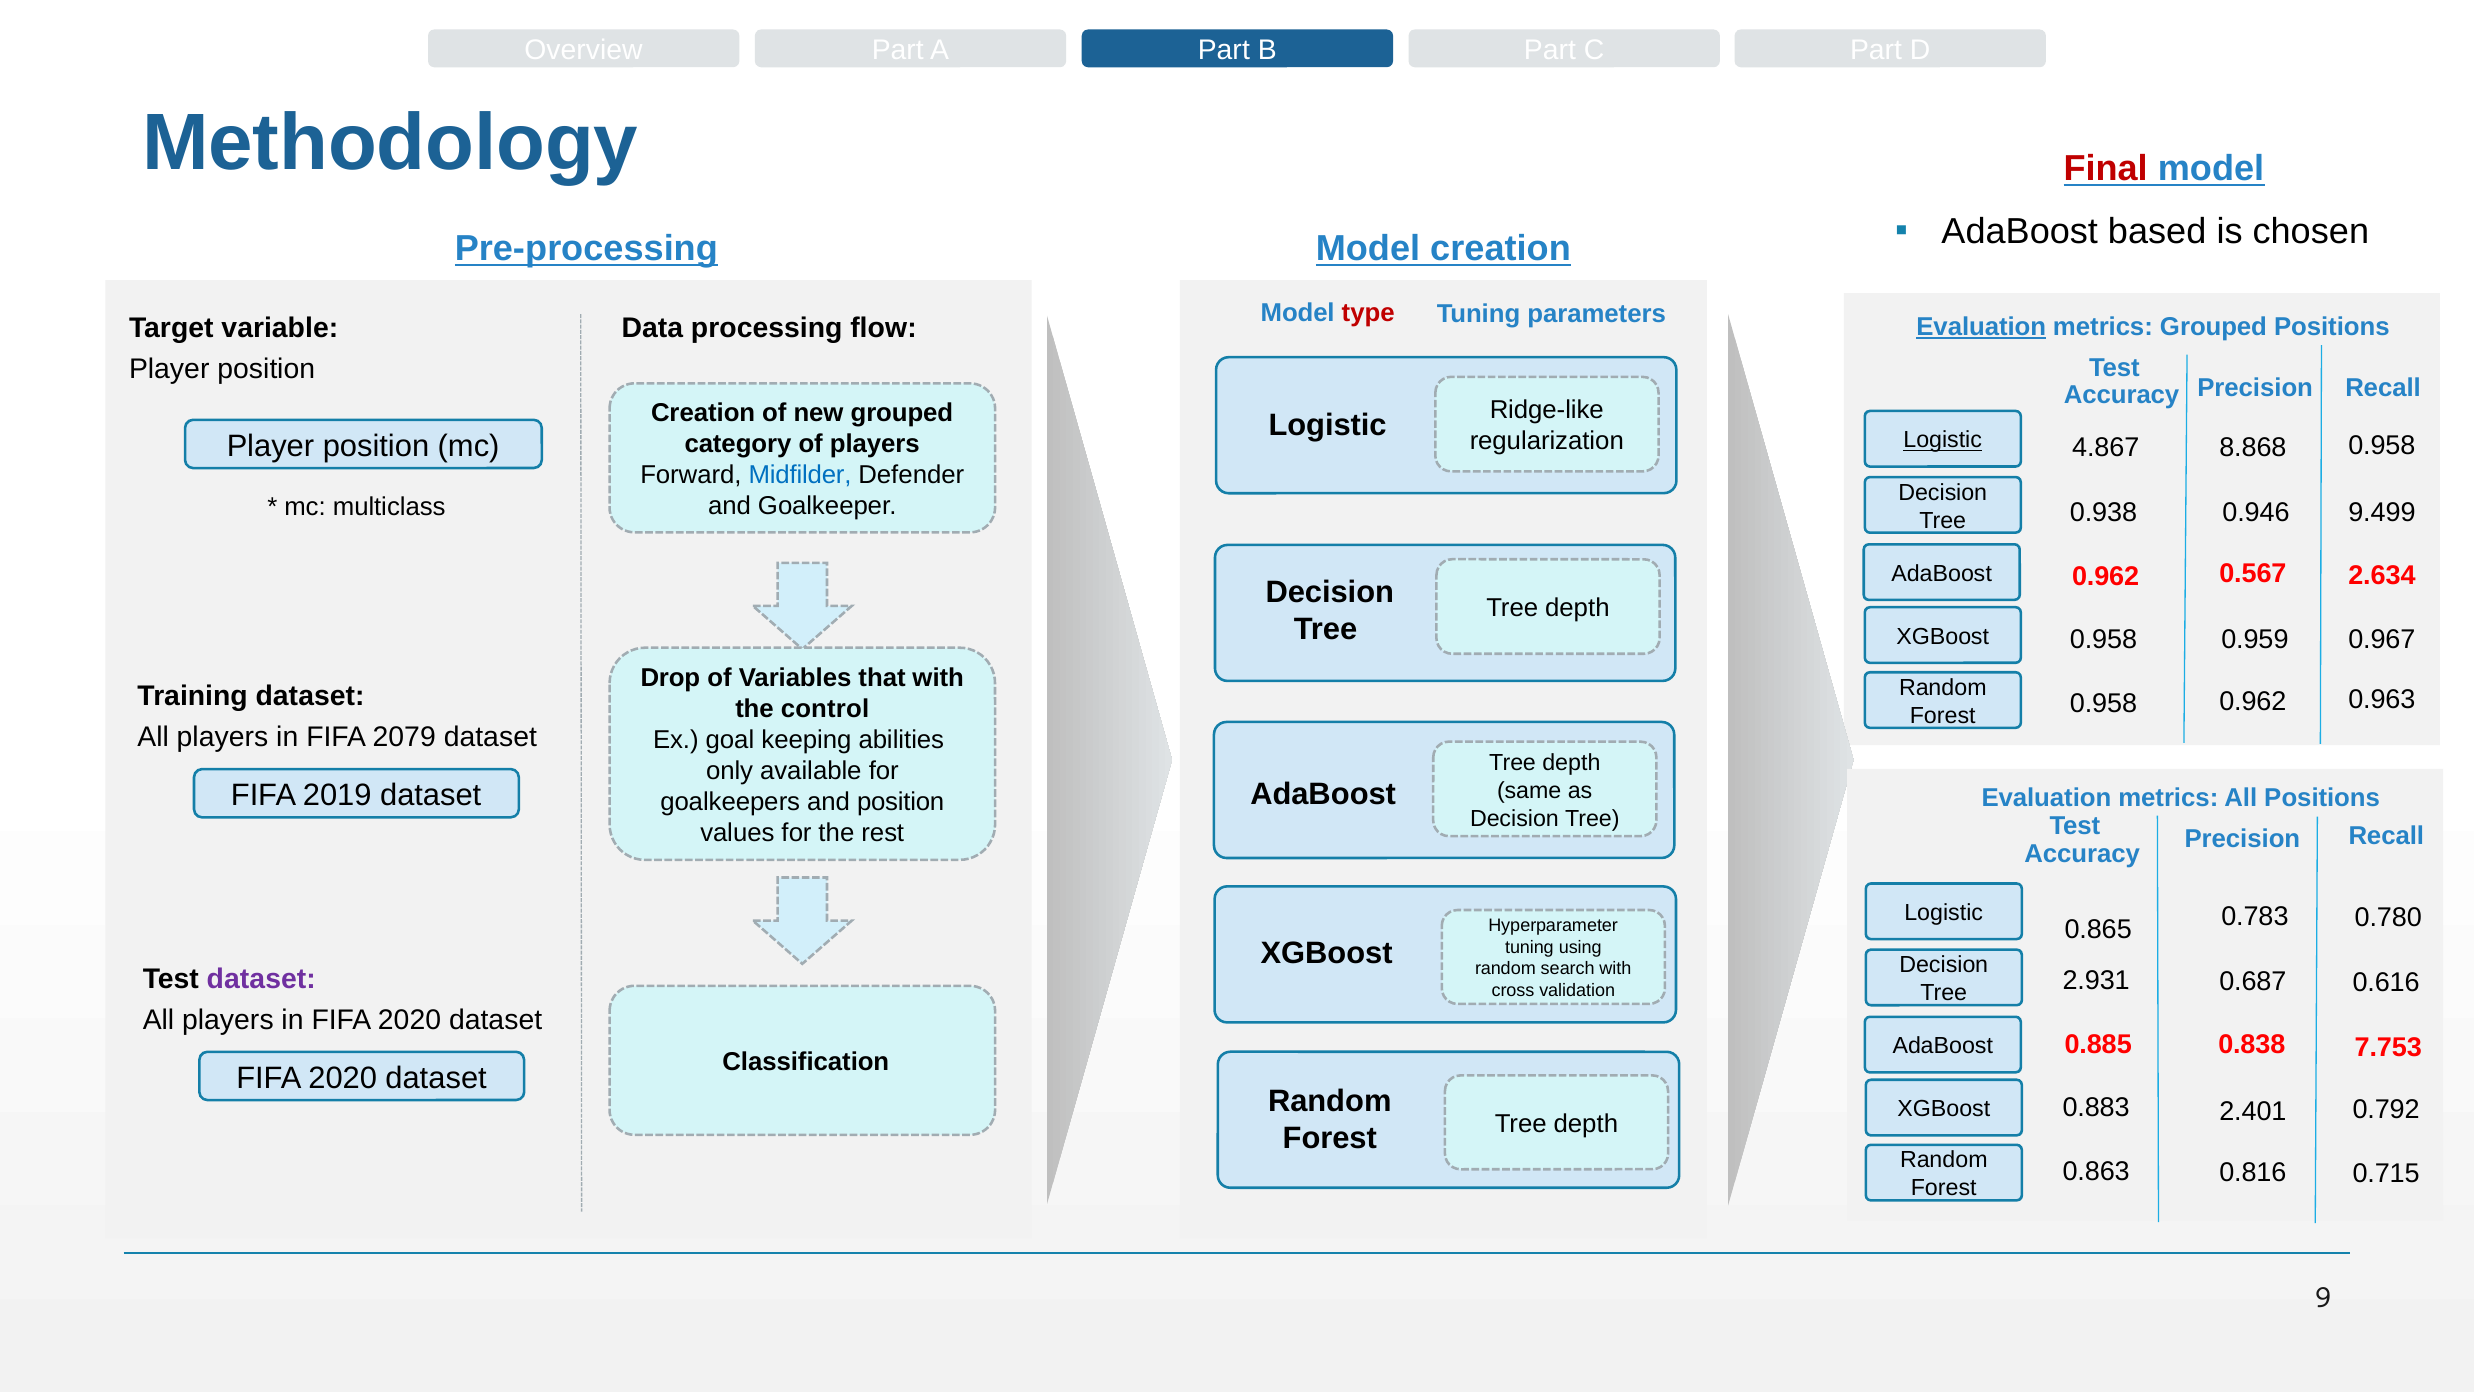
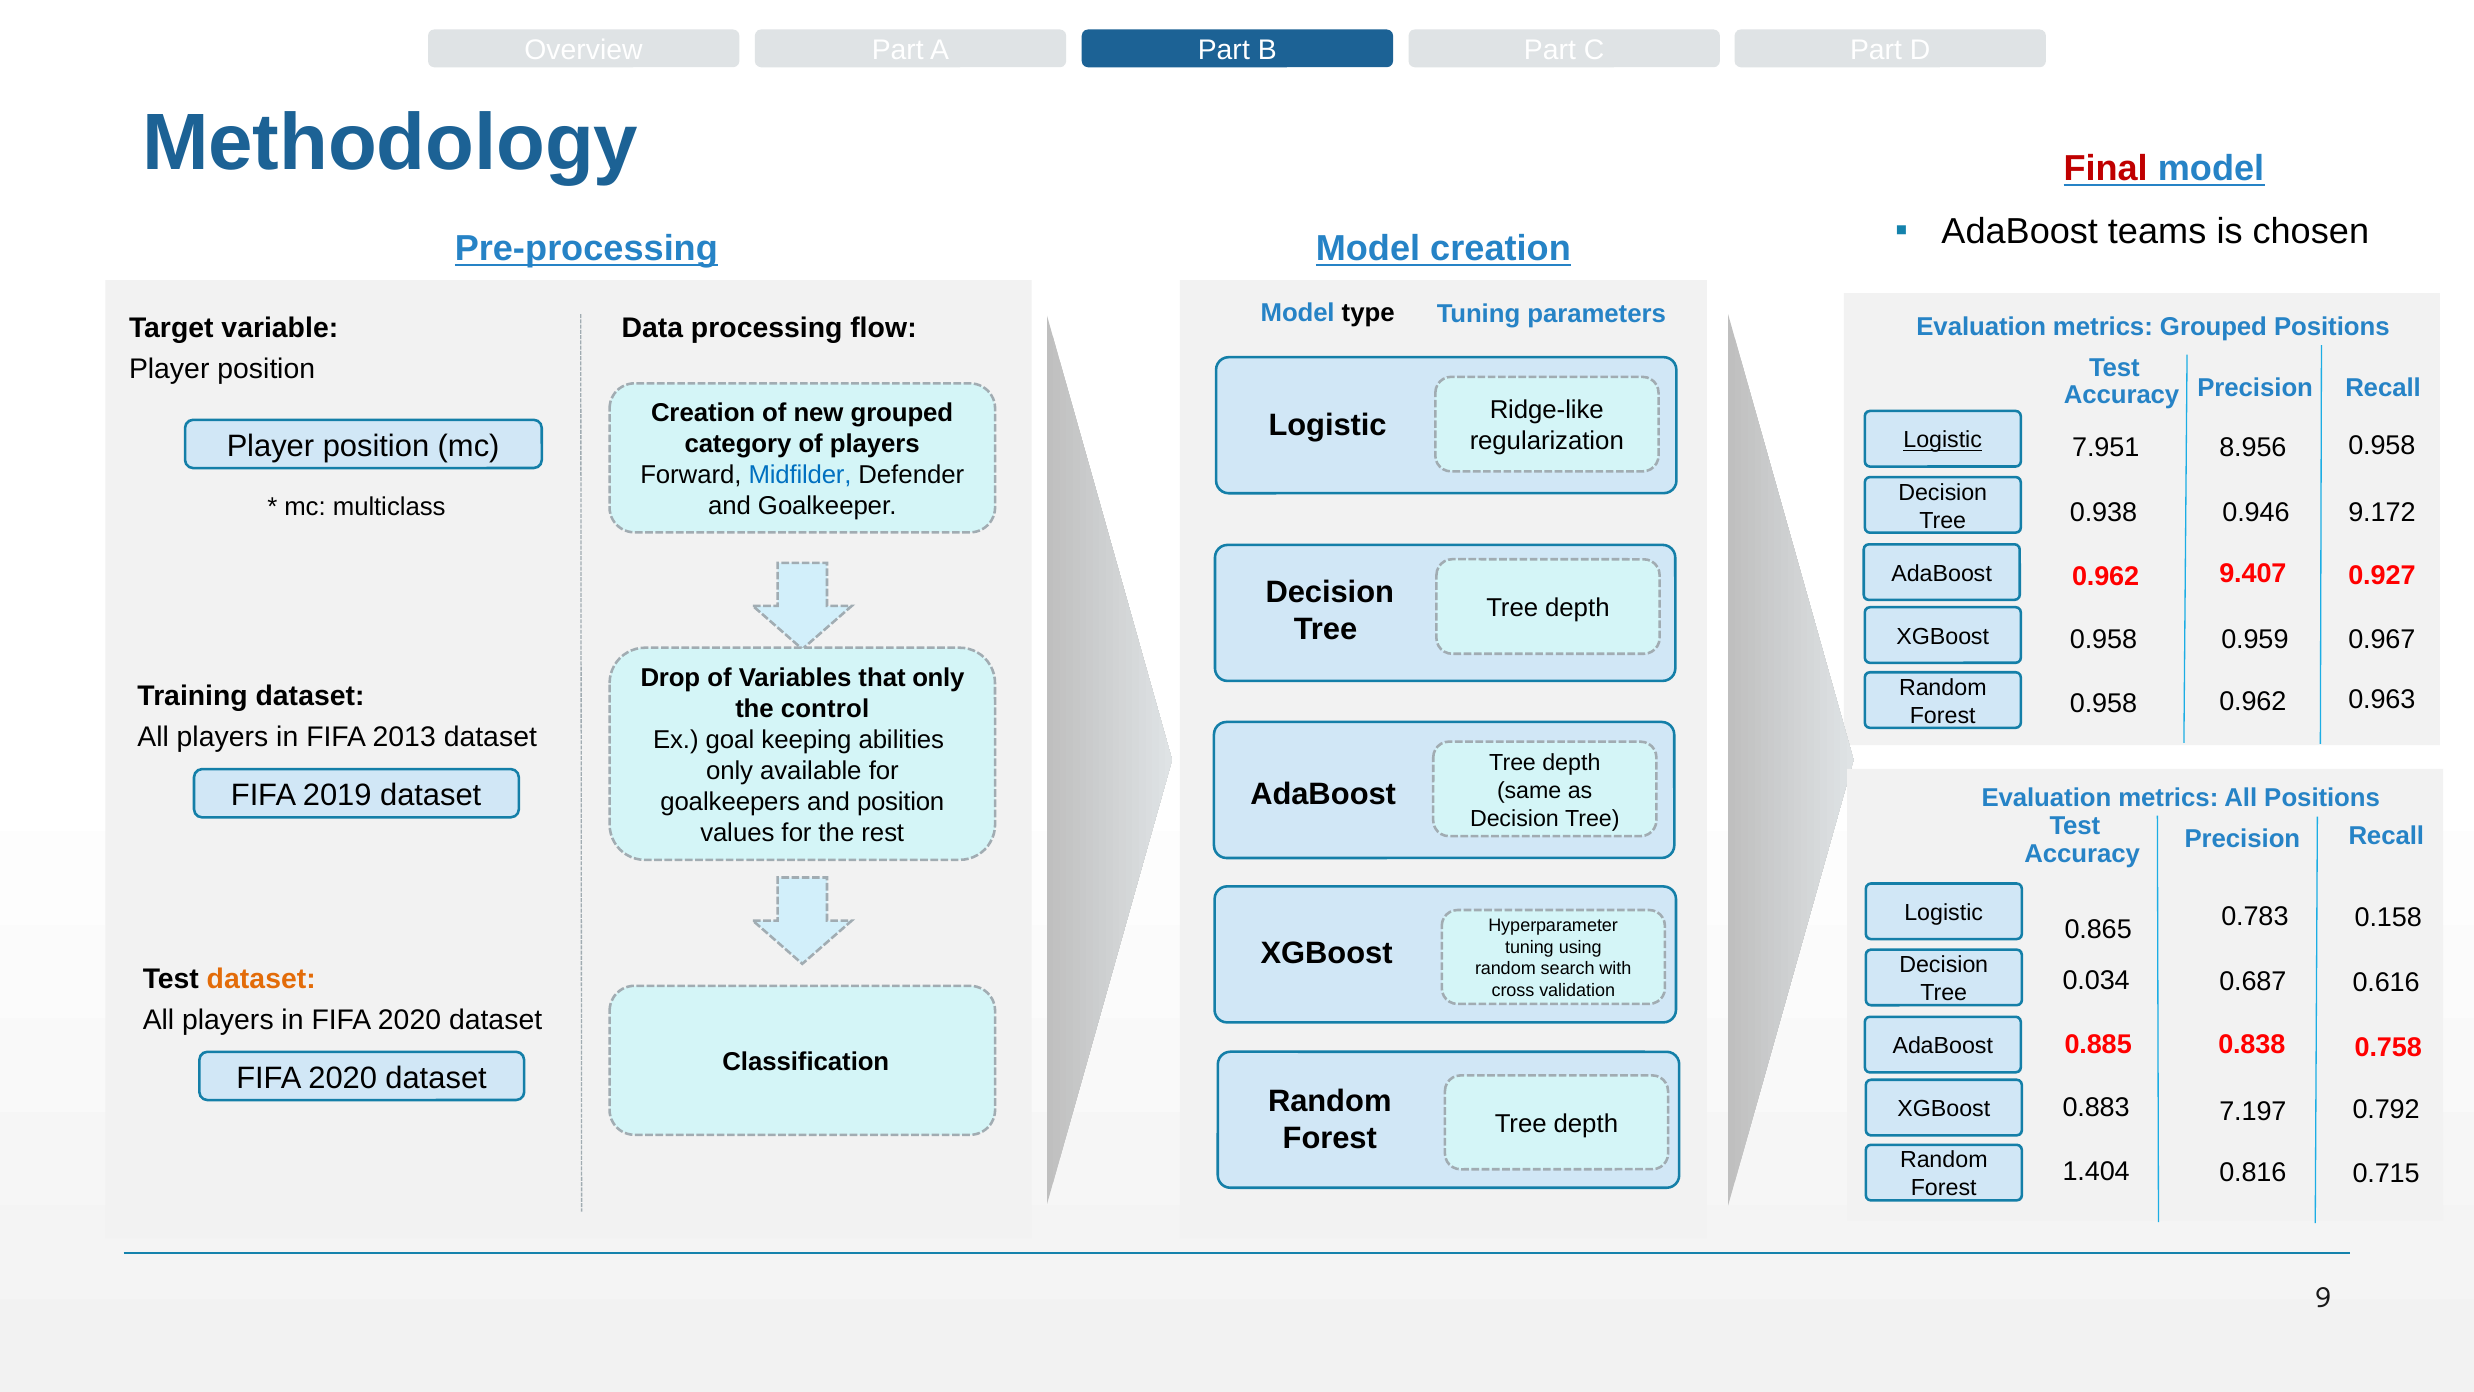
based: based -> teams (2157, 231)
type colour: red -> black (1368, 313)
Evaluation underline: present -> none (1981, 327)
4.867: 4.867 -> 7.951 (2106, 448)
8.868: 8.868 -> 8.956 (2253, 448)
9.499: 9.499 -> 9.172 (2382, 513)
0.567: 0.567 -> 9.407 (2253, 573)
2.634: 2.634 -> 0.927 (2382, 575)
that with: with -> only (938, 678)
2079: 2079 -> 2013 (404, 737)
0.780: 0.780 -> 0.158 (2388, 918)
dataset colour: purple -> orange (261, 979)
2.931: 2.931 -> 0.034 (2096, 981)
7.753: 7.753 -> 0.758 (2388, 1047)
2.401: 2.401 -> 7.197 (2253, 1111)
0.863: 0.863 -> 1.404 (2096, 1172)
